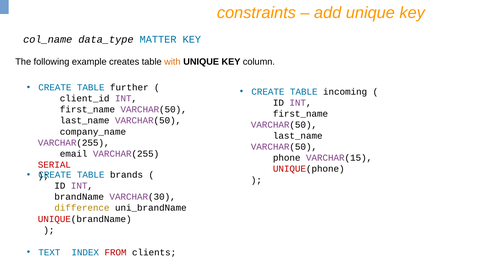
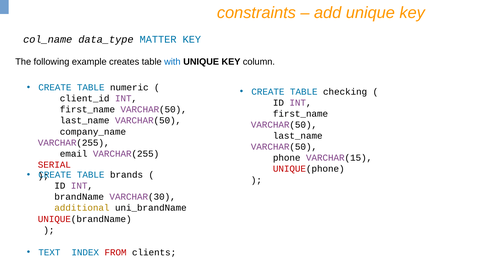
with colour: orange -> blue (172, 62)
further: further -> numeric (129, 87)
incoming: incoming -> checking (345, 92)
difference: difference -> additional (82, 208)
